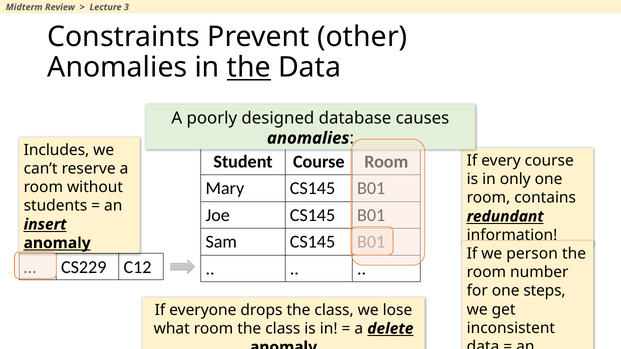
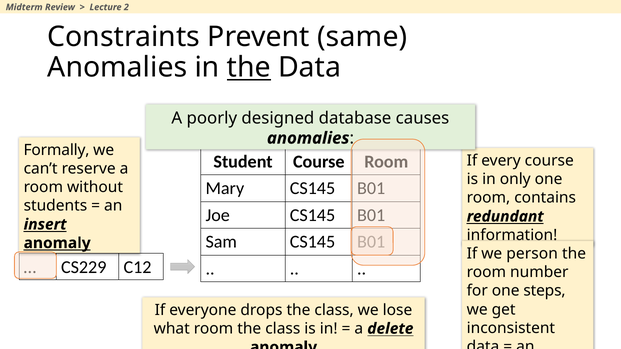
3: 3 -> 2 (126, 7)
other: other -> same (362, 37)
Includes: Includes -> Formally (57, 150)
delete underline: present -> none (390, 329)
